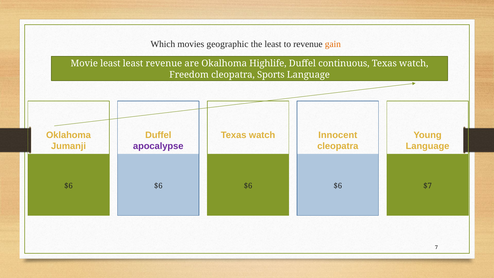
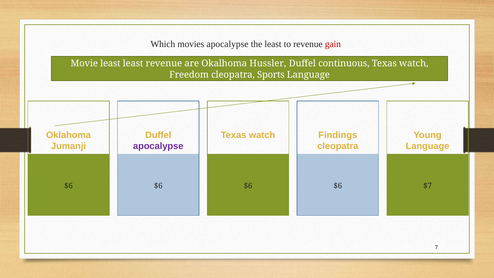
movies geographic: geographic -> apocalypse (228, 44)
gain colour: orange -> red (333, 44)
Highlife: Highlife -> Hussler (268, 63)
Innocent: Innocent -> Findings (338, 135)
